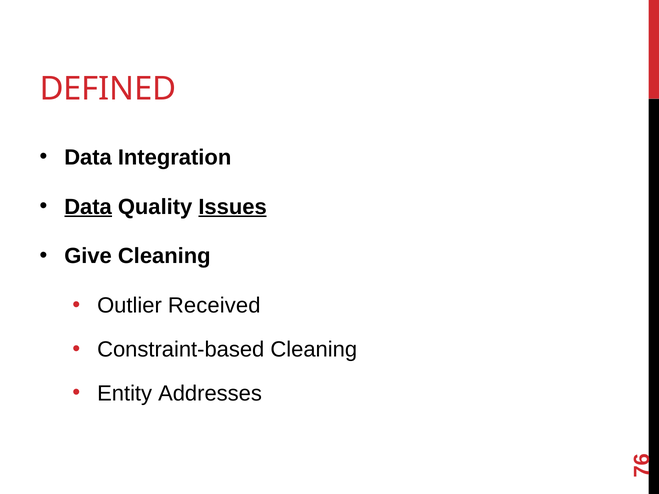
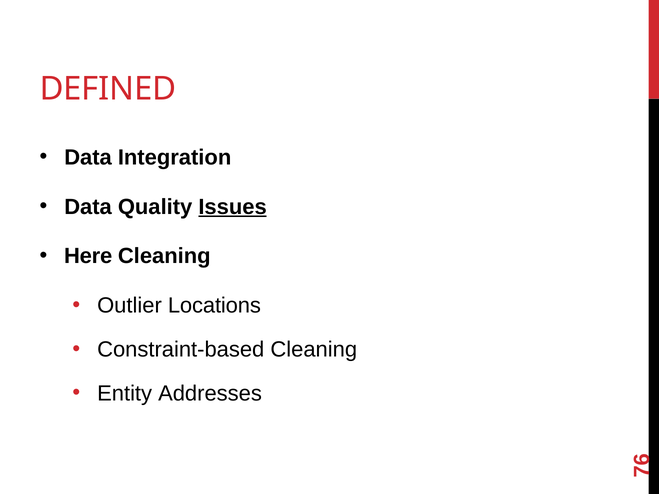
Data underline: present -> none (88, 207)
Give: Give -> Here (88, 256)
Received: Received -> Locations (214, 306)
